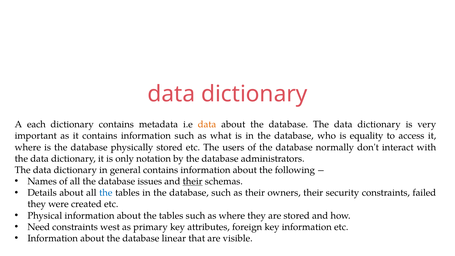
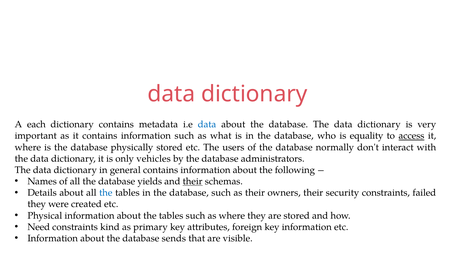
data colour: orange -> blue (207, 124)
access underline: none -> present (411, 136)
notation: notation -> vehicles (154, 159)
issues: issues -> yields (150, 181)
west: west -> kind (110, 227)
linear: linear -> sends (174, 238)
